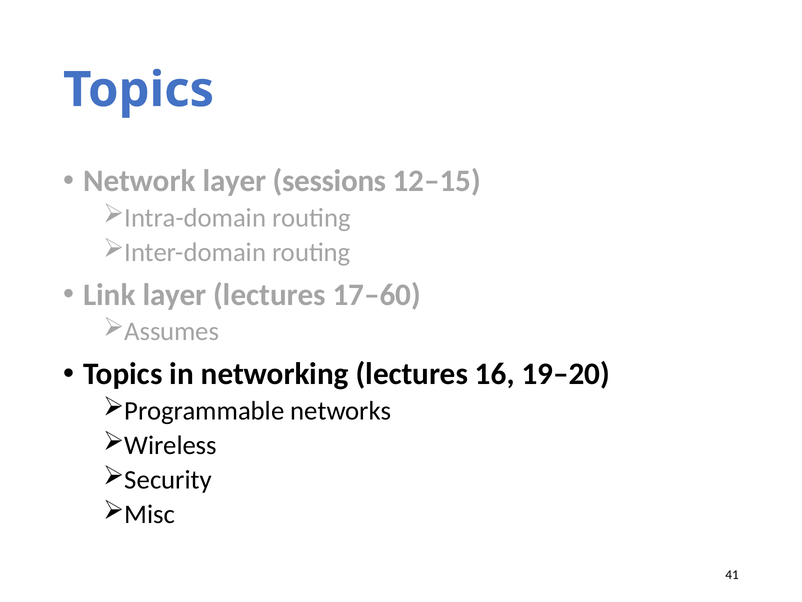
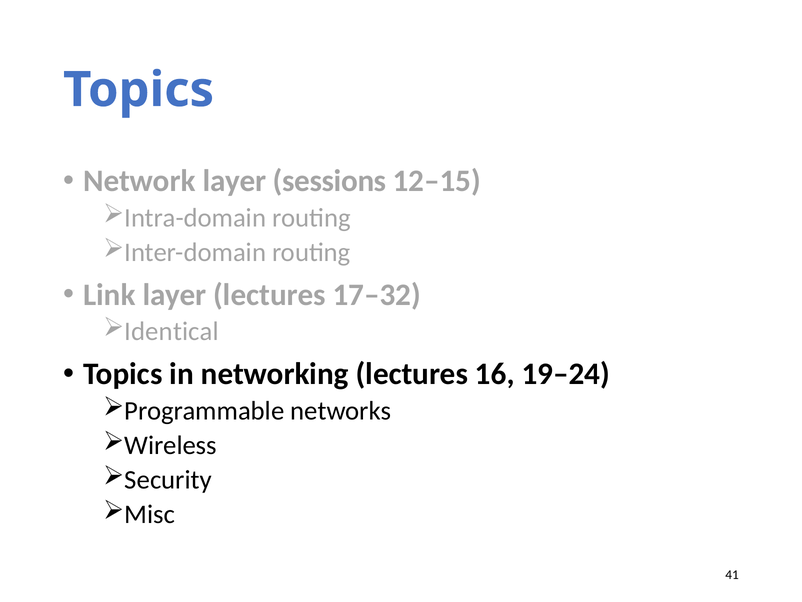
17–60: 17–60 -> 17–32 (377, 294)
Assumes: Assumes -> Identical (172, 331)
19–20: 19–20 -> 19–24 (566, 374)
